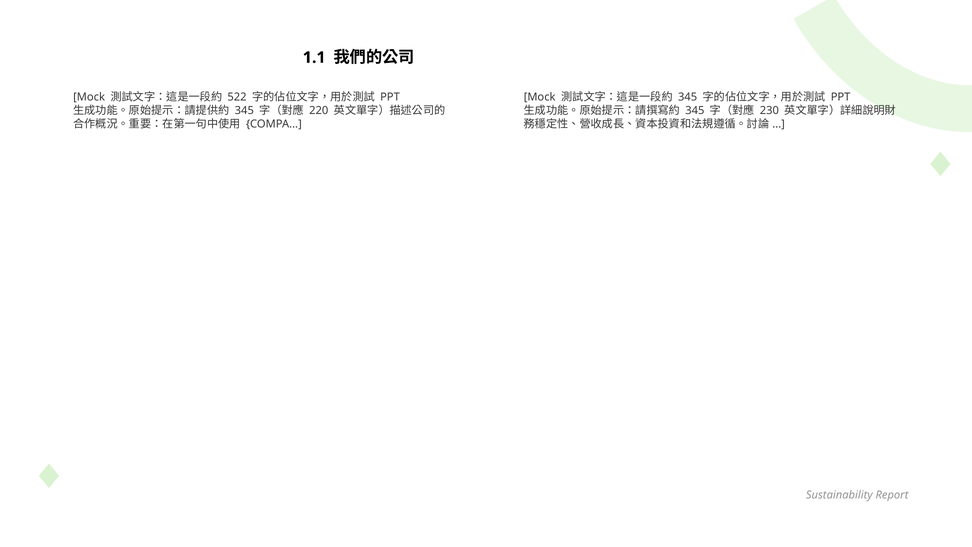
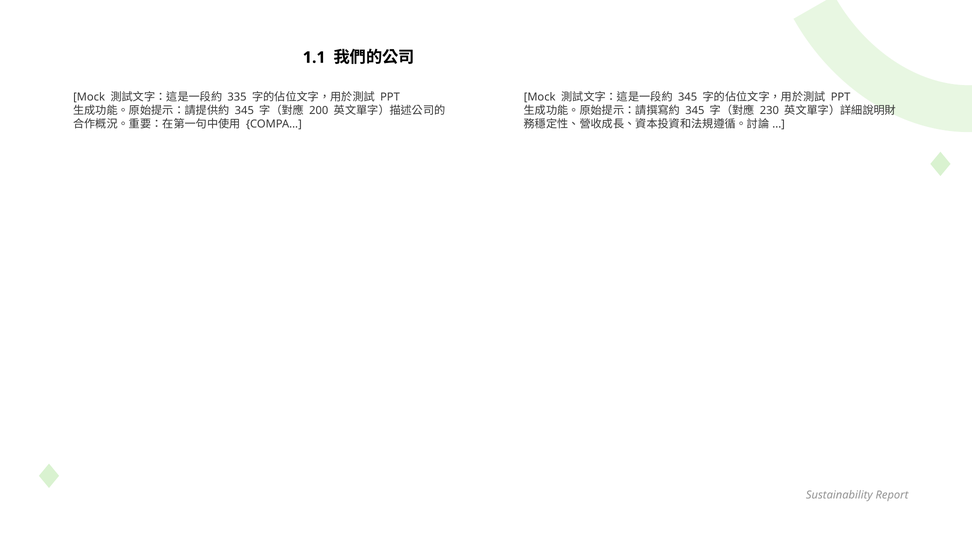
522: 522 -> 335 (237, 97)
220: 220 -> 200 (319, 110)
